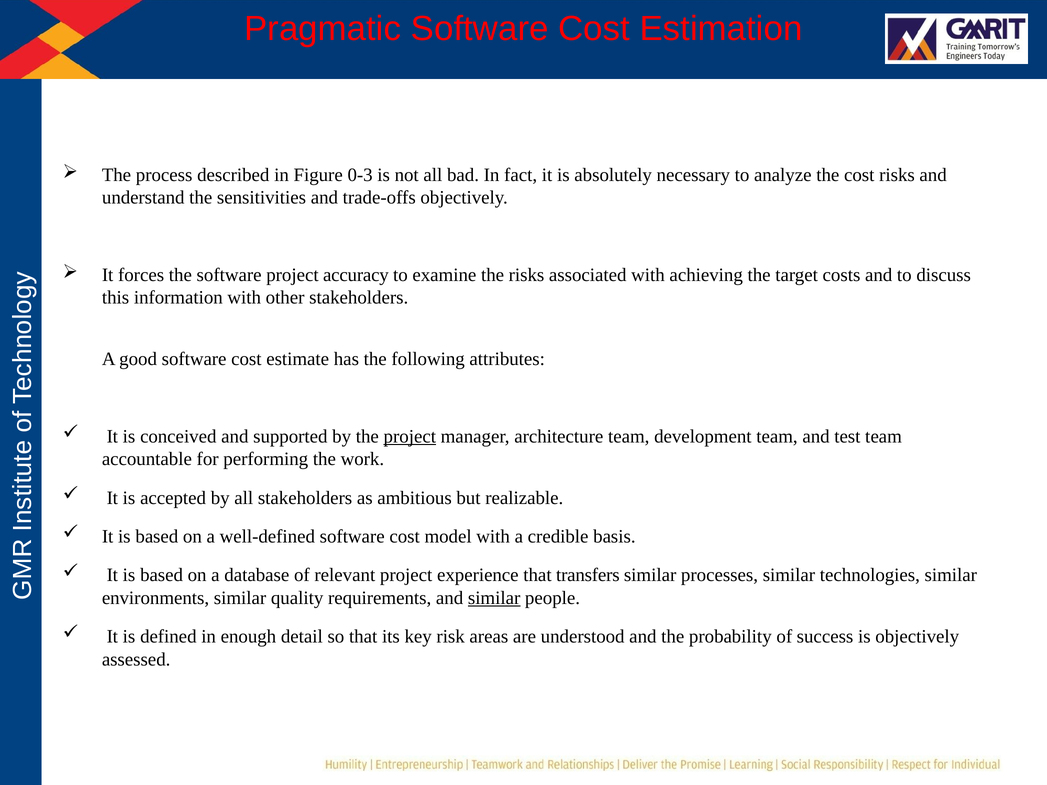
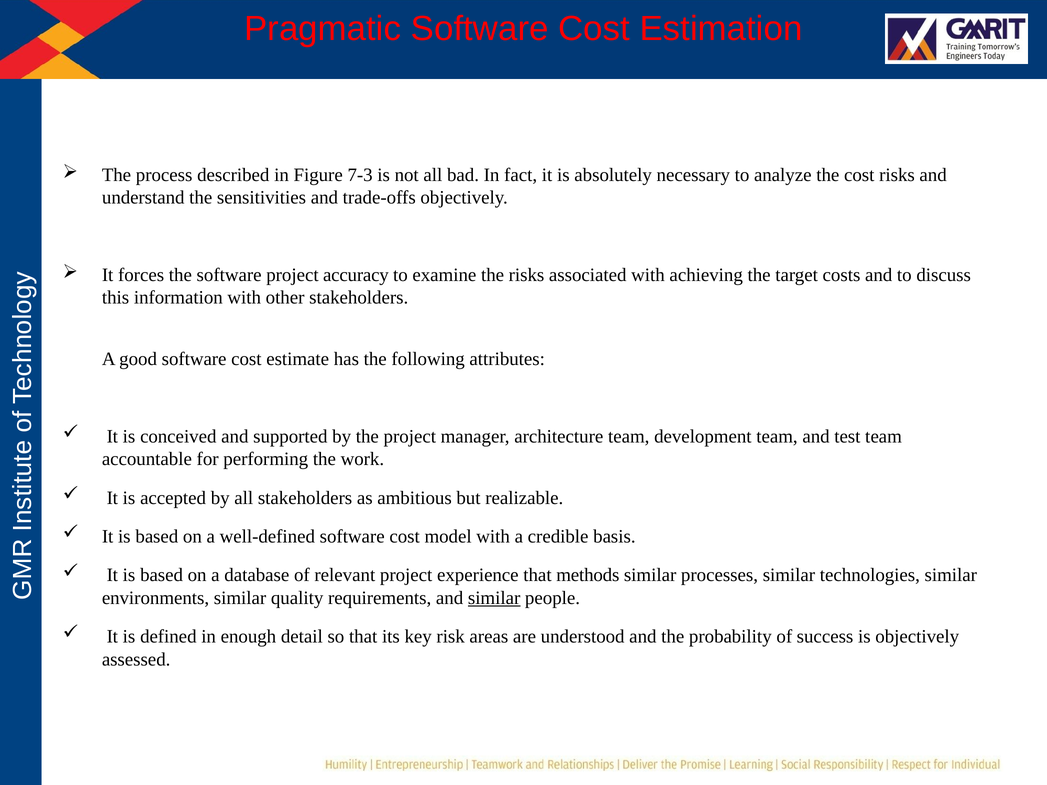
0-3: 0-3 -> 7-3 (360, 175)
project underline: present -> none (410, 437)
transfers: transfers -> methods (588, 575)
